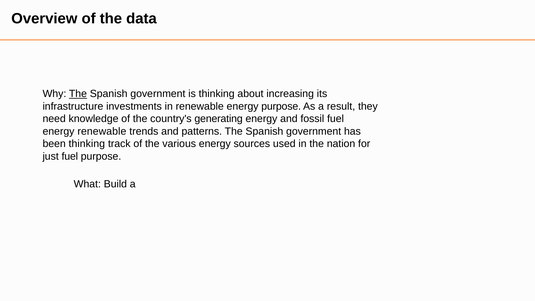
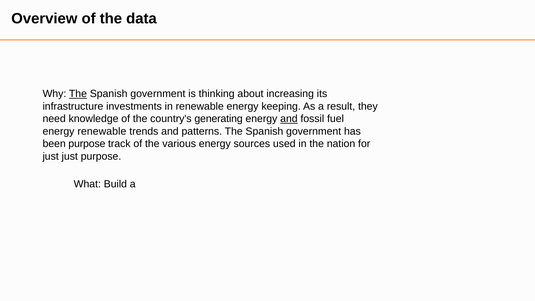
energy purpose: purpose -> keeping (281, 106)
and underline: none -> present (289, 119)
been thinking: thinking -> purpose (87, 144)
just fuel: fuel -> just (70, 156)
